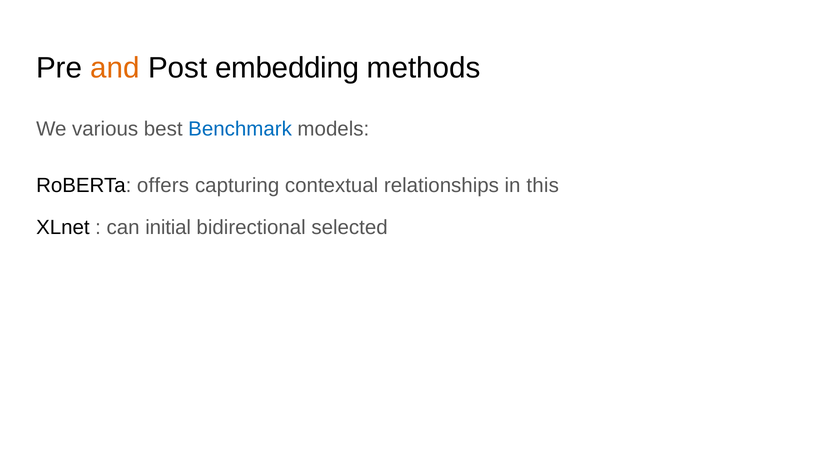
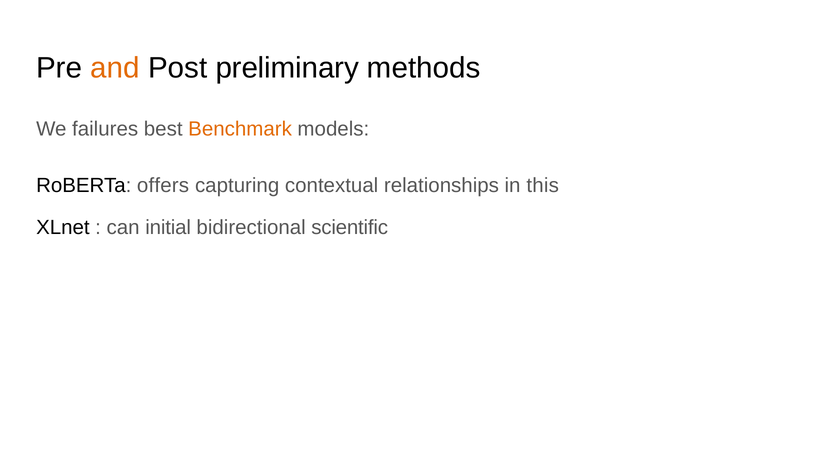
embedding: embedding -> preliminary (287, 68)
various: various -> failures (105, 129)
Benchmark colour: blue -> orange (240, 129)
selected: selected -> scientific (350, 227)
